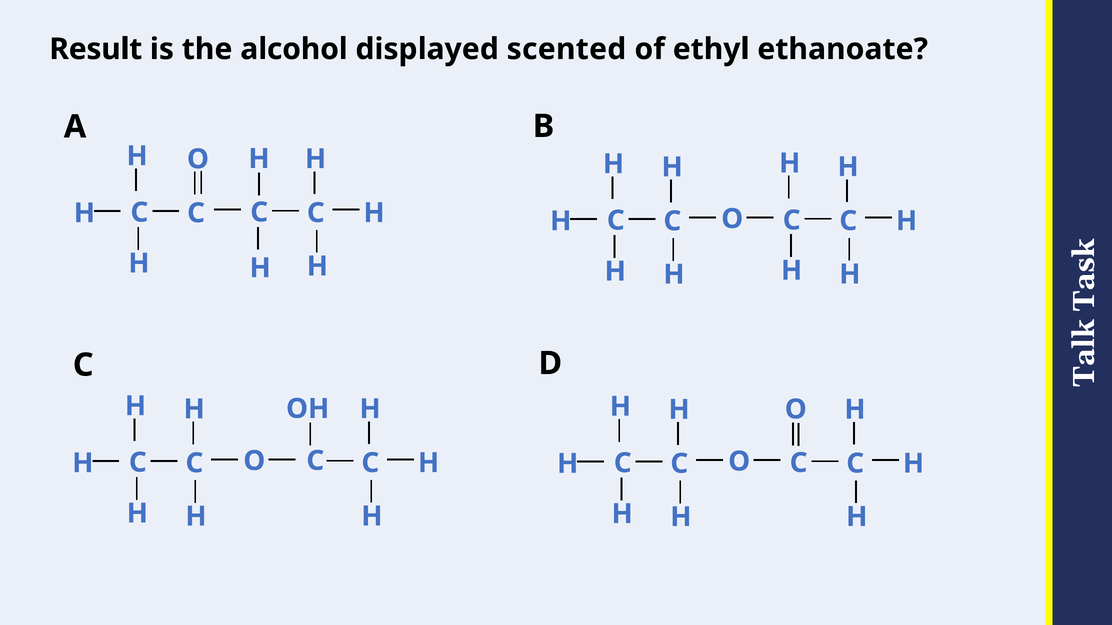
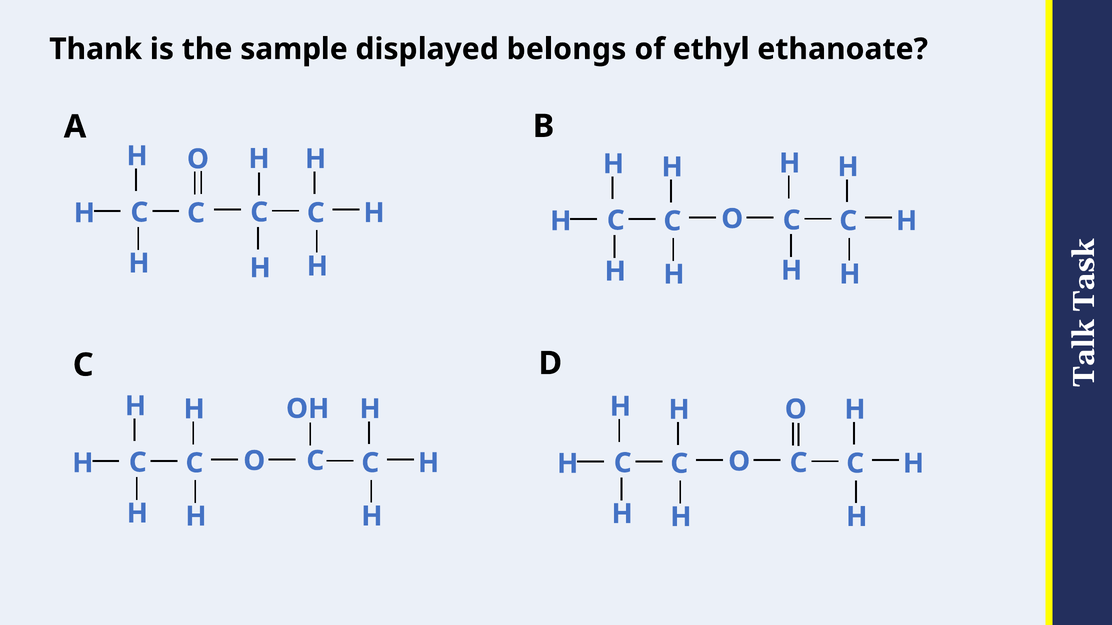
Result: Result -> Thank (96, 49)
alcohol: alcohol -> sample (294, 49)
scented: scented -> belongs (566, 49)
